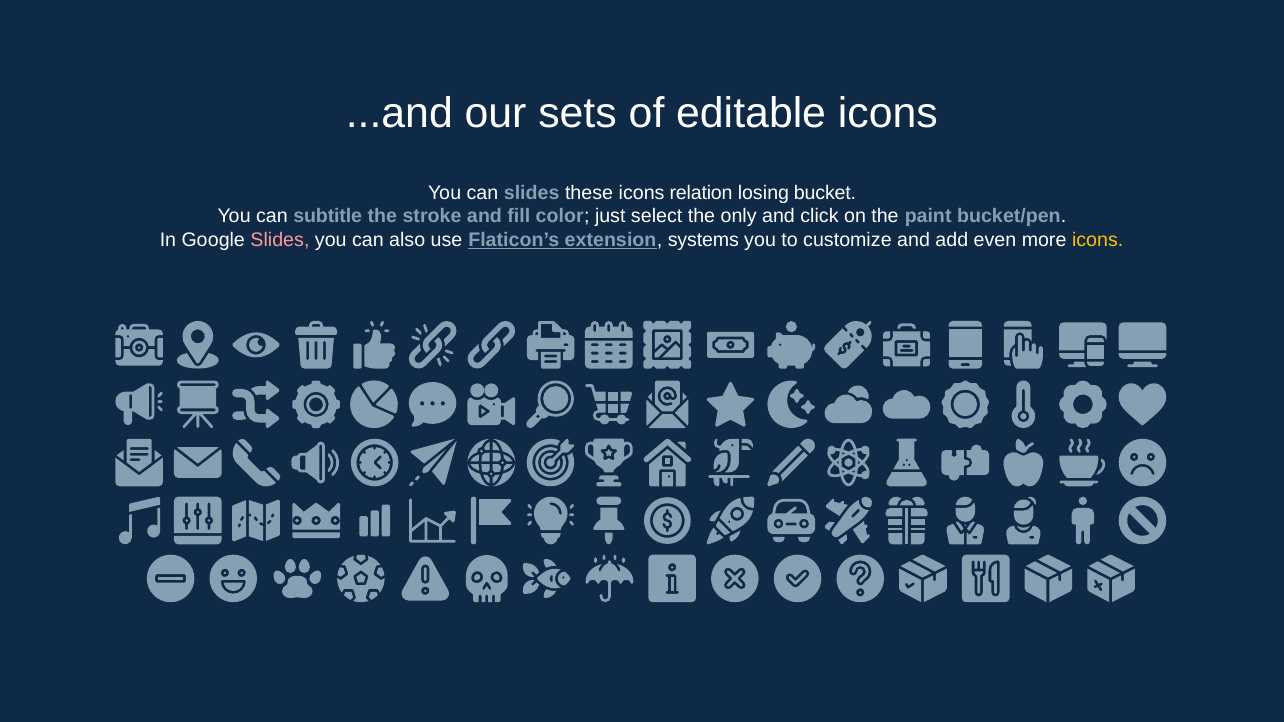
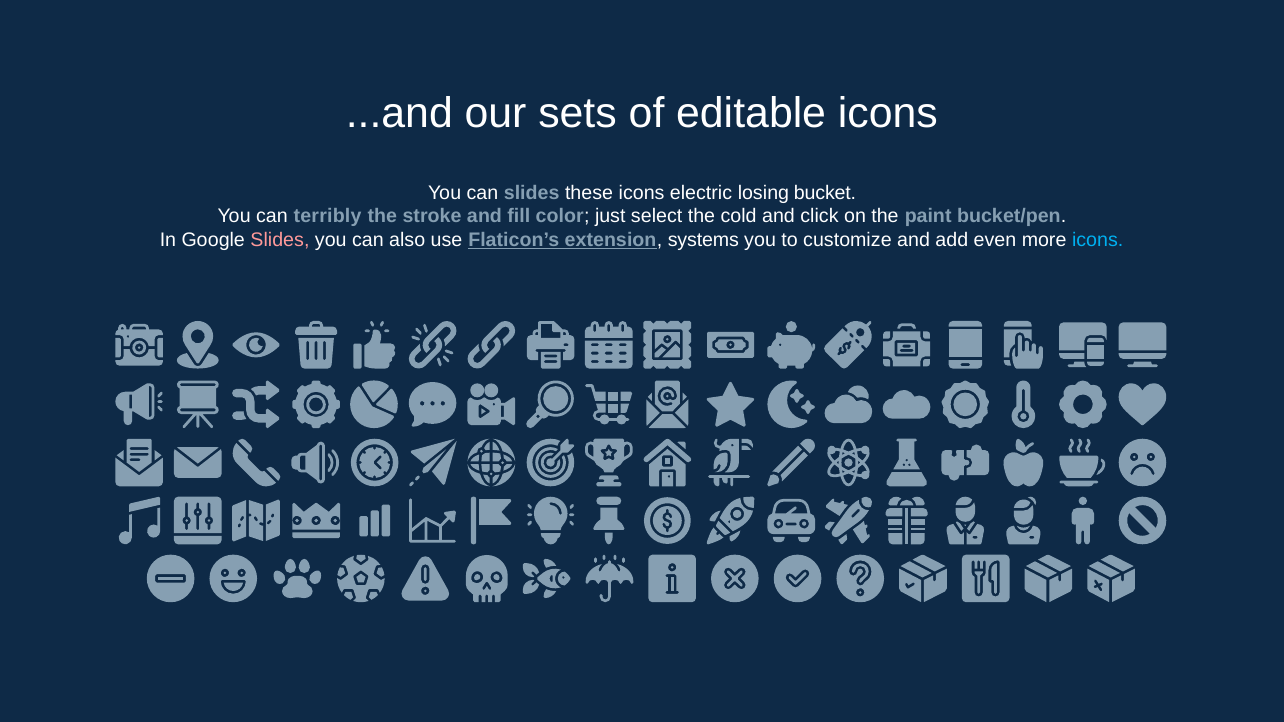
relation: relation -> electric (701, 193)
subtitle: subtitle -> terribly (328, 216)
only: only -> cold (739, 216)
icons colour: yellow -> light blue (1098, 240)
